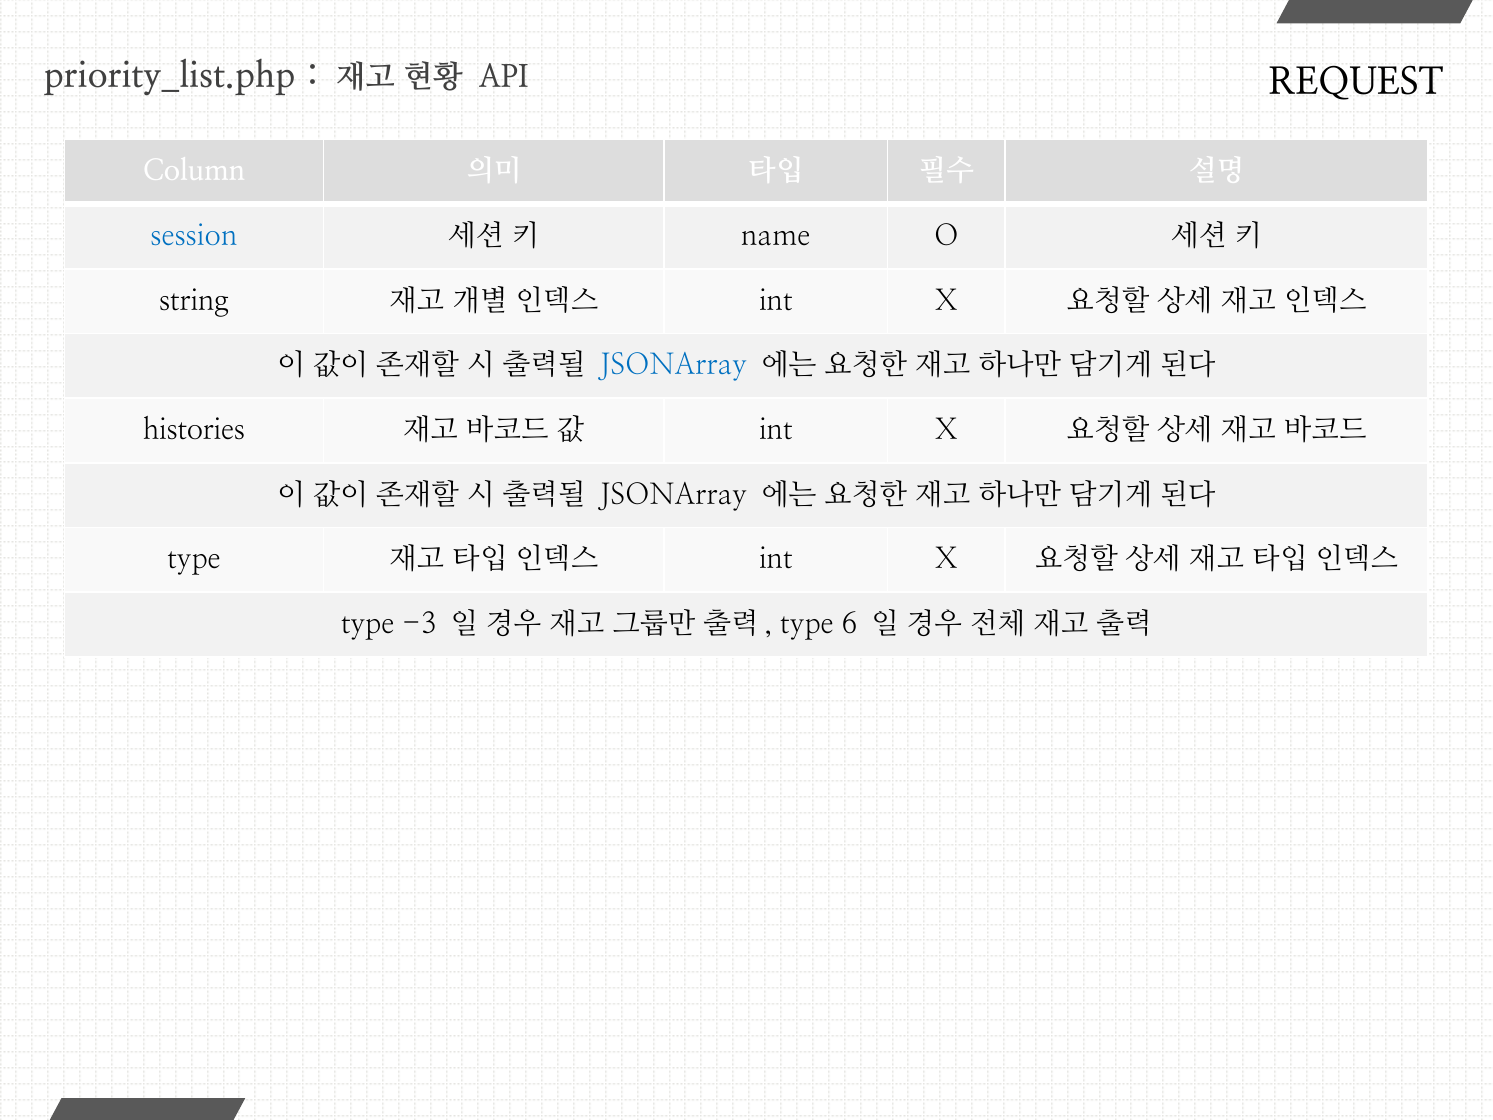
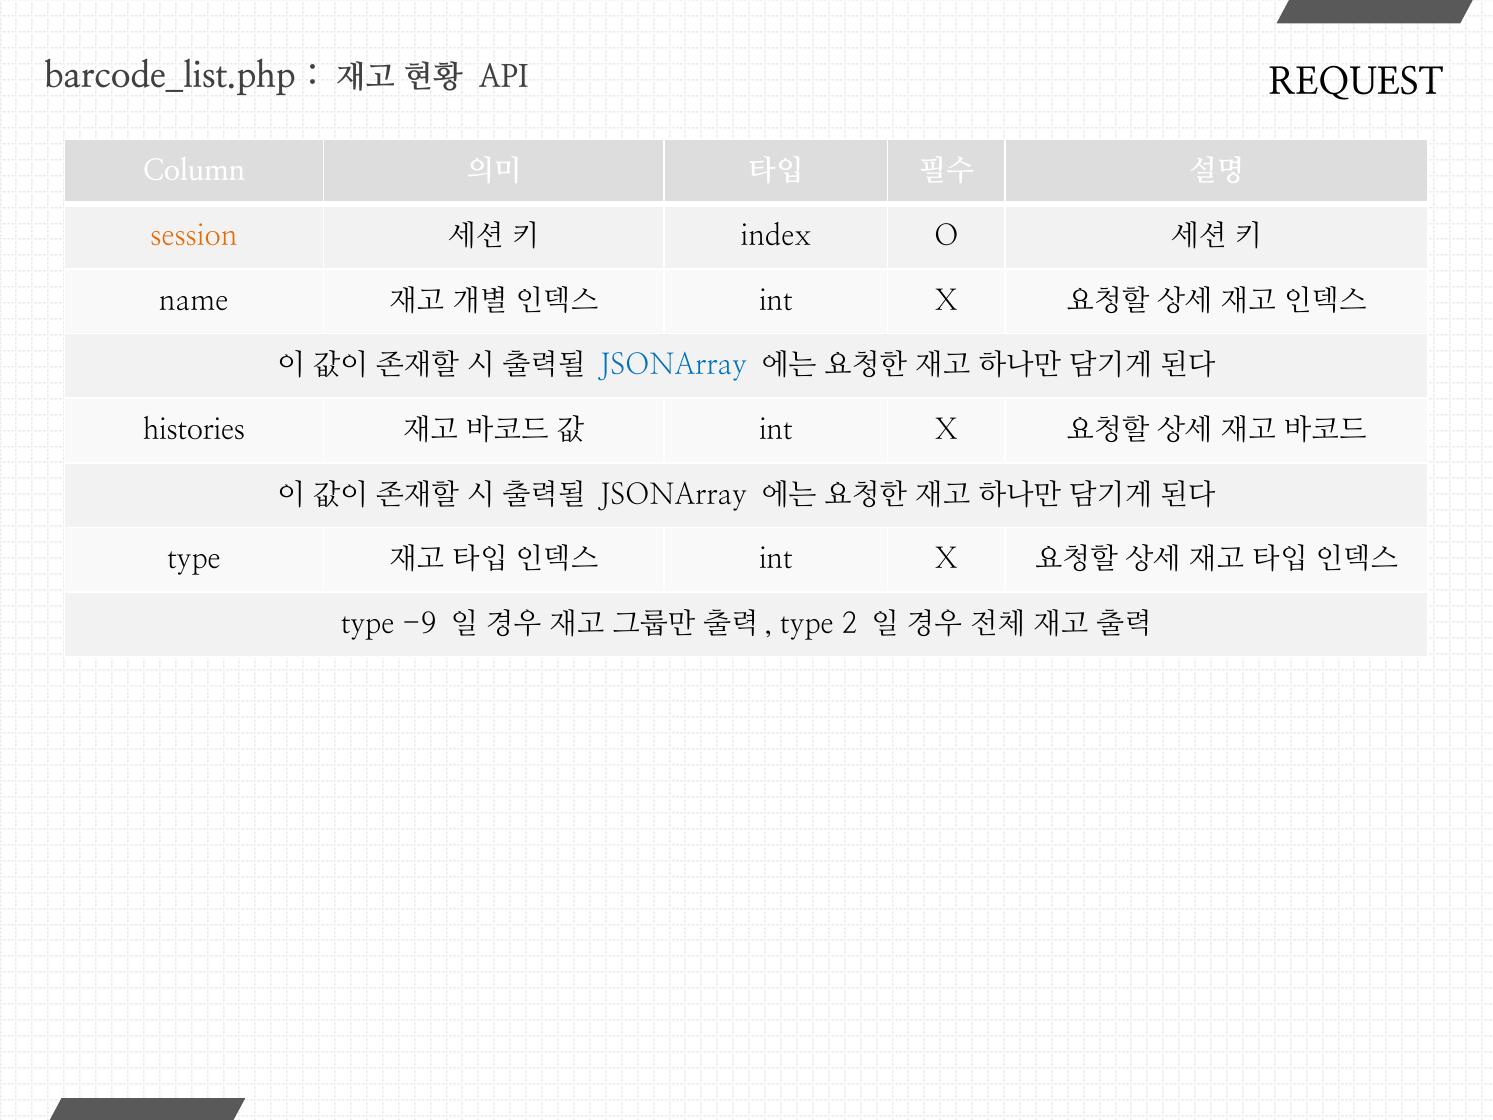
priority_list.php: priority_list.php -> barcode_list.php (170, 76)
session colour: blue -> orange (194, 236)
name: name -> index (776, 236)
string: string -> name (194, 300)
-3: -3 -> -9 (419, 624)
6: 6 -> 2 (849, 624)
